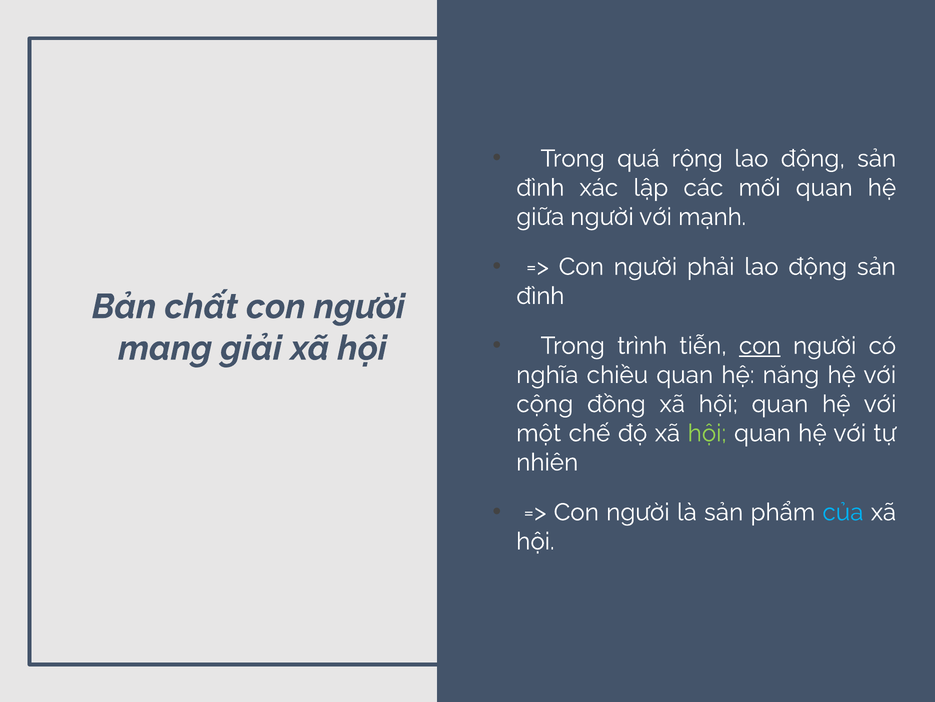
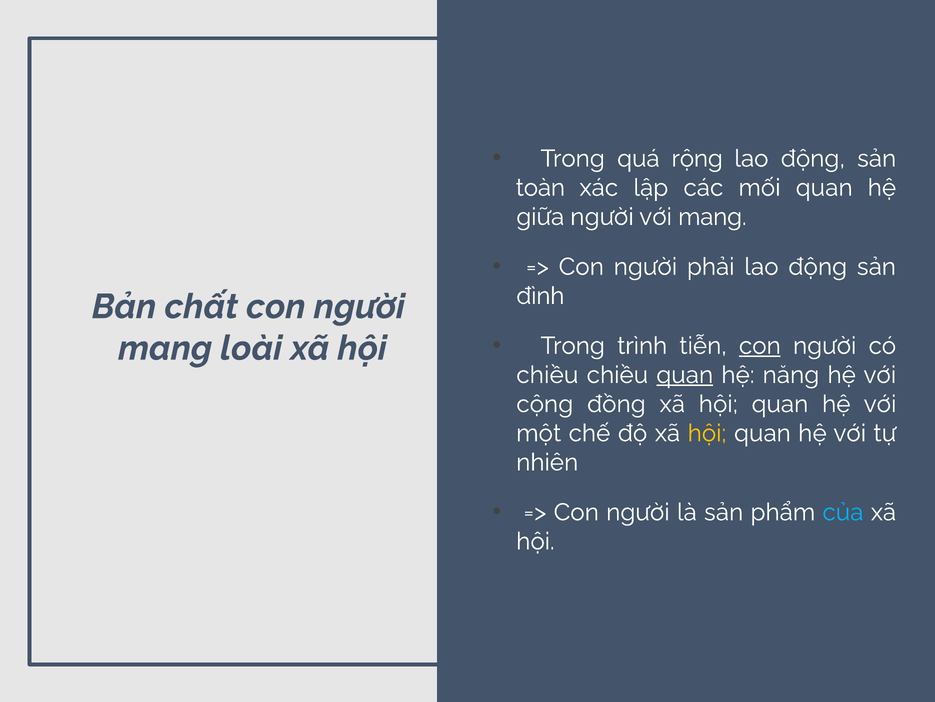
đình: đình -> toàn (540, 188)
với mạnh: mạnh -> mang (712, 217)
giải: giải -> loài (251, 348)
nghĩa: nghĩa -> chiều (547, 375)
quan underline: none -> present (685, 375)
hội colour: light green -> yellow (707, 433)
